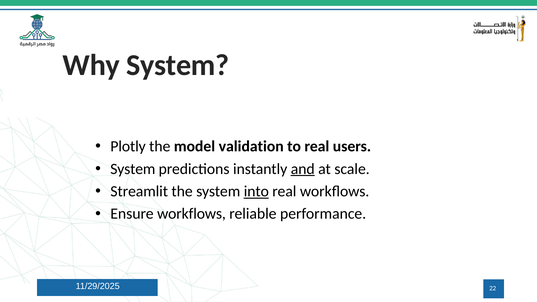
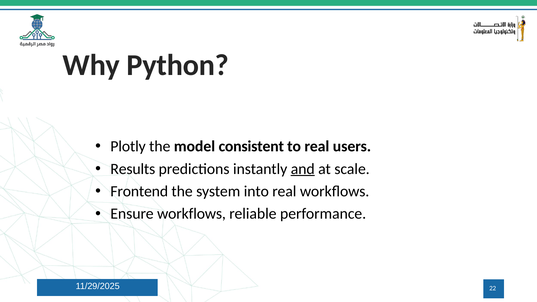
Why System: System -> Python (178, 65)
validation: validation -> consistent (251, 146)
System: System -> Results (133, 169)
Streamlit: Streamlit -> Frontend (139, 191)
into underline: present -> none (256, 191)
